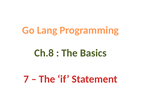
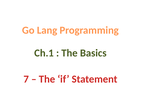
Ch.8: Ch.8 -> Ch.1 (44, 53)
